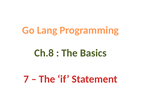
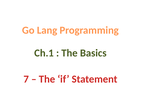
Ch.8: Ch.8 -> Ch.1 (44, 53)
